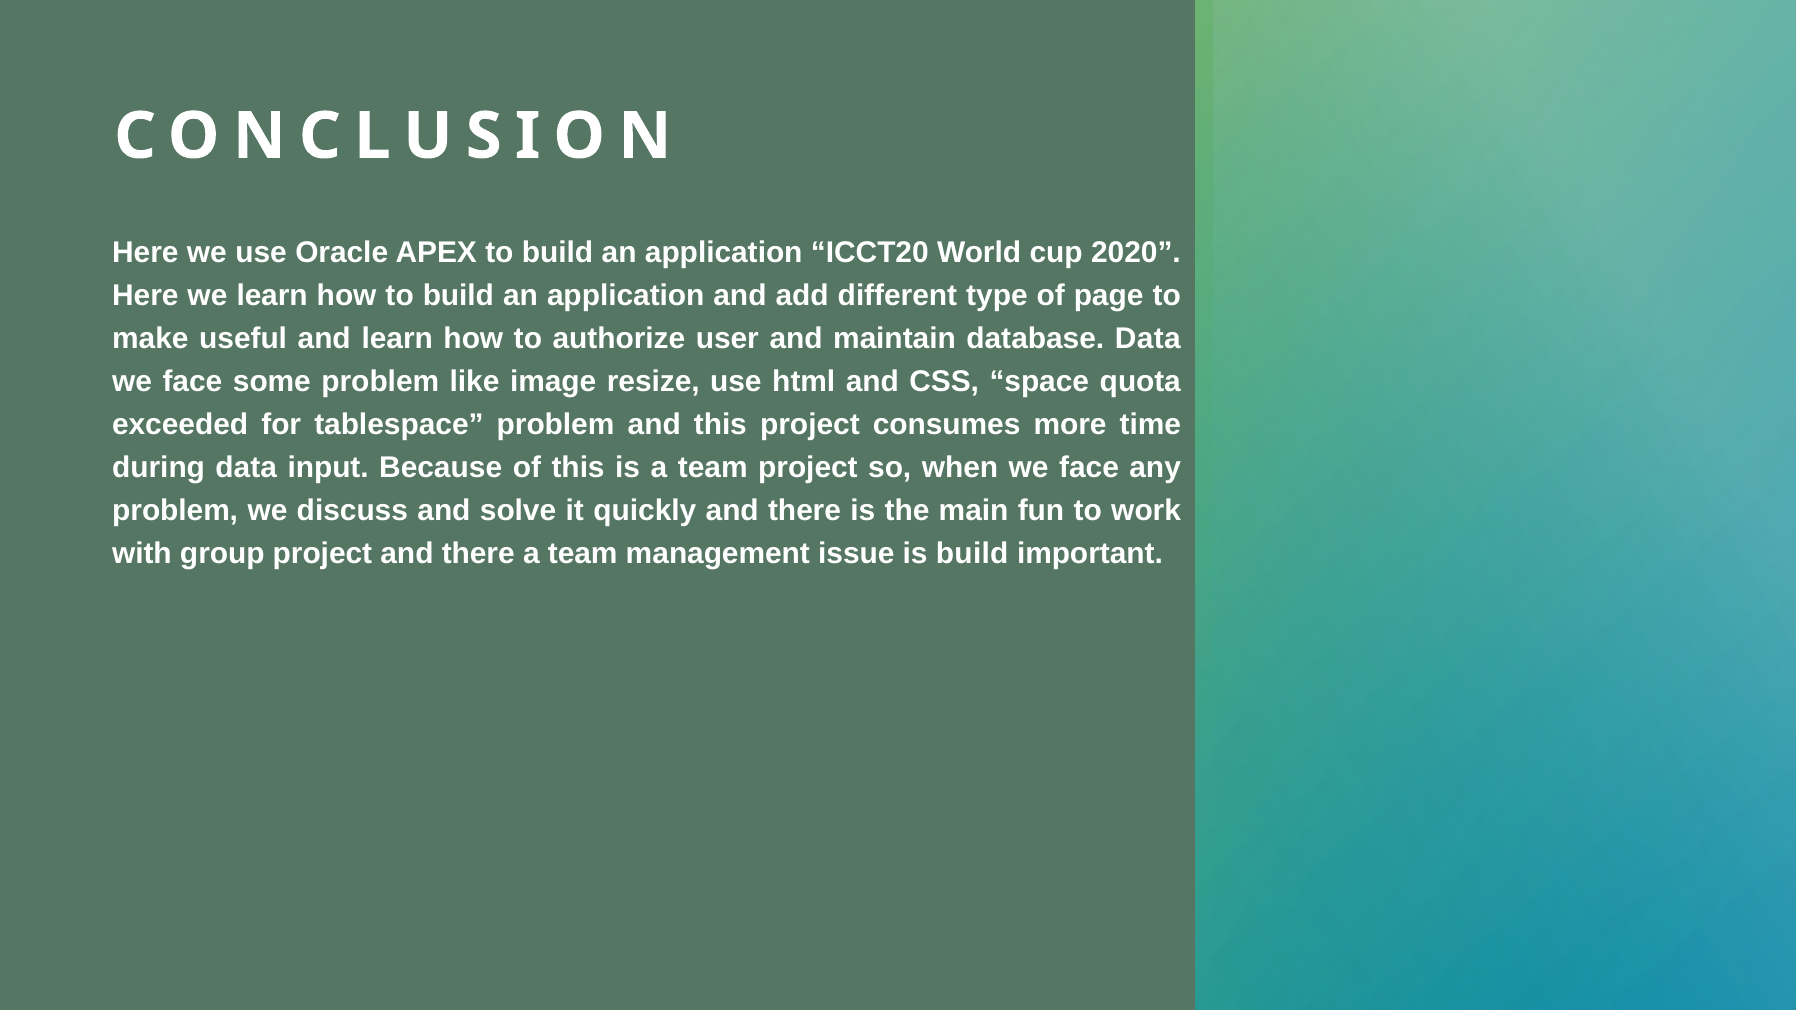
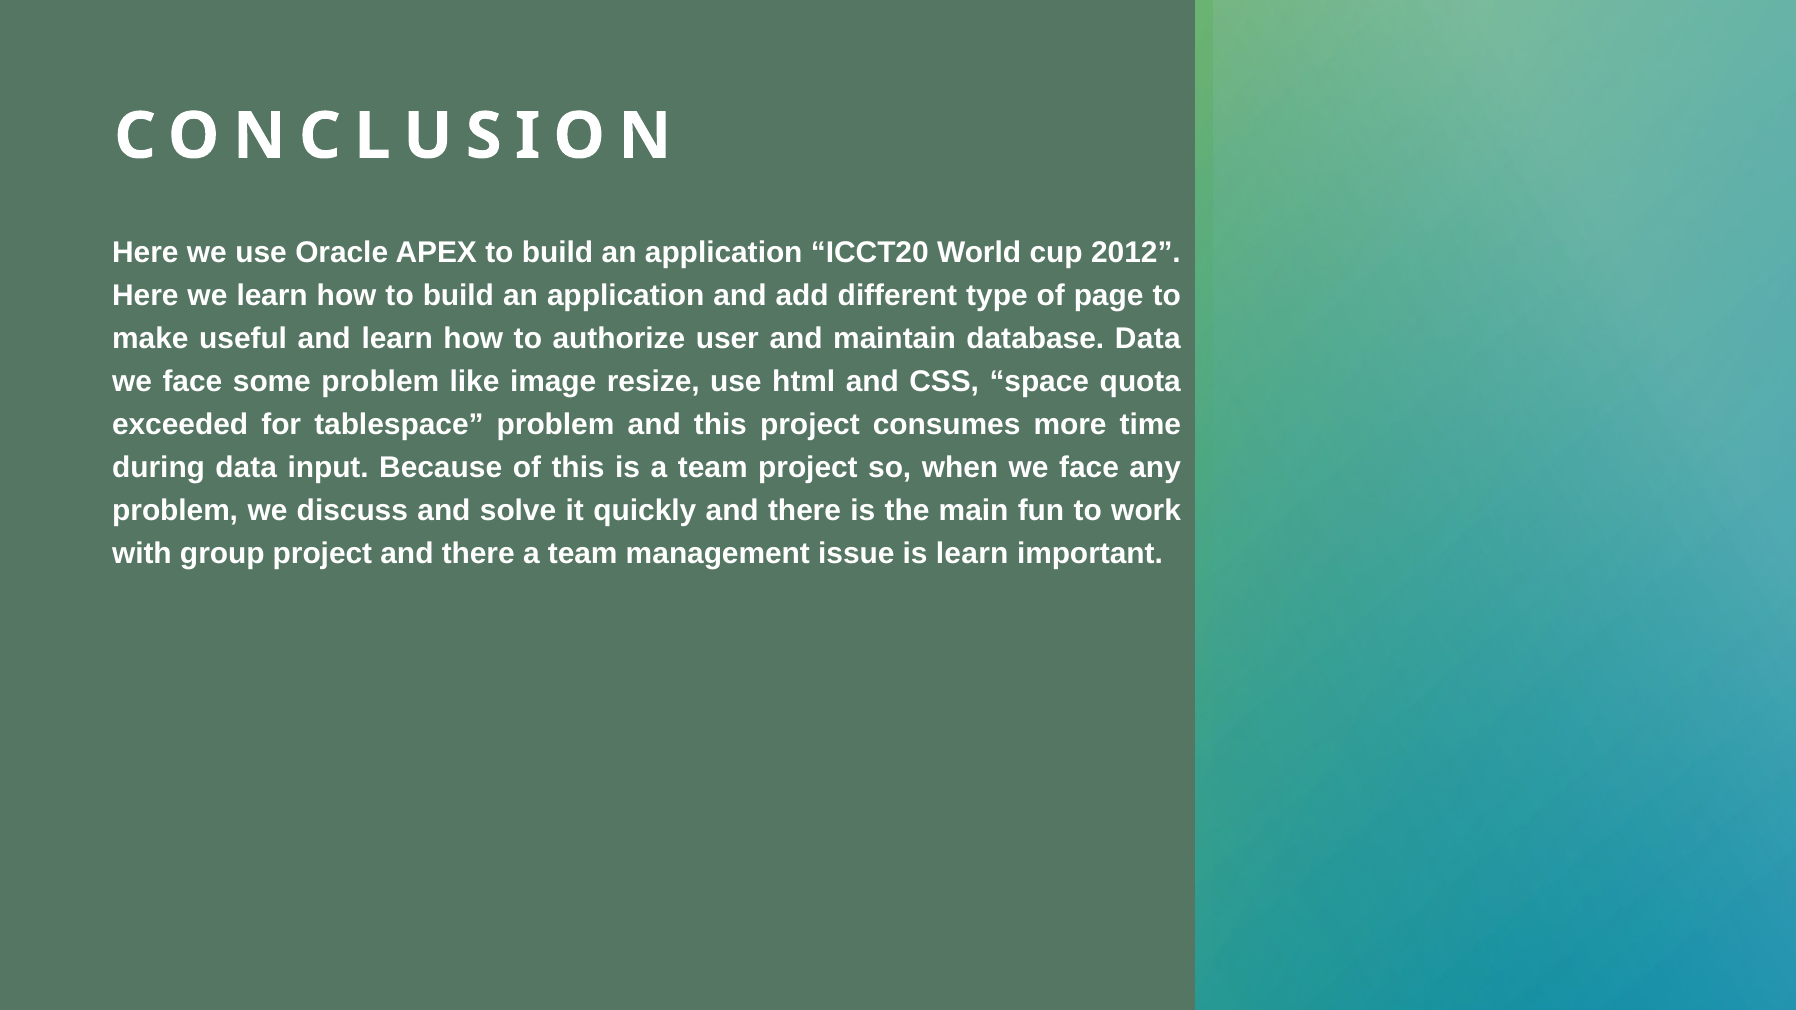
2020: 2020 -> 2012 (1136, 253)
is build: build -> learn (972, 554)
